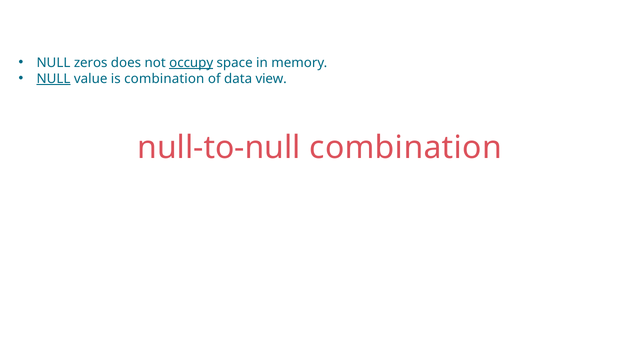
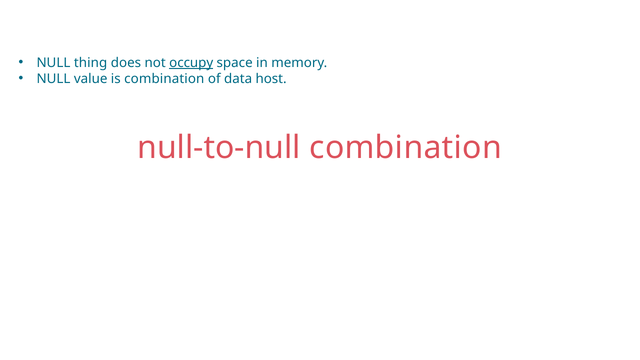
zeros: zeros -> thing (91, 63)
NULL underline: present -> none (53, 79)
view: view -> host (271, 79)
